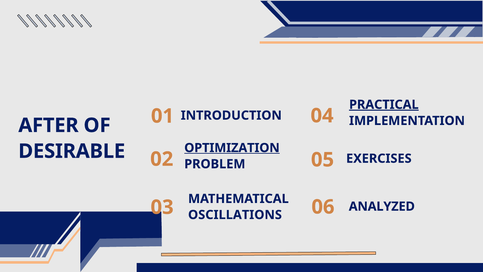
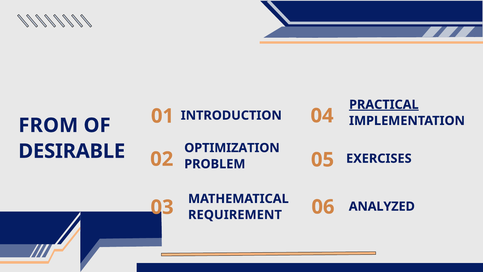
AFTER: AFTER -> FROM (48, 125)
OPTIMIZATION underline: present -> none (232, 148)
OSCILLATIONS: OSCILLATIONS -> REQUIREMENT (235, 215)
